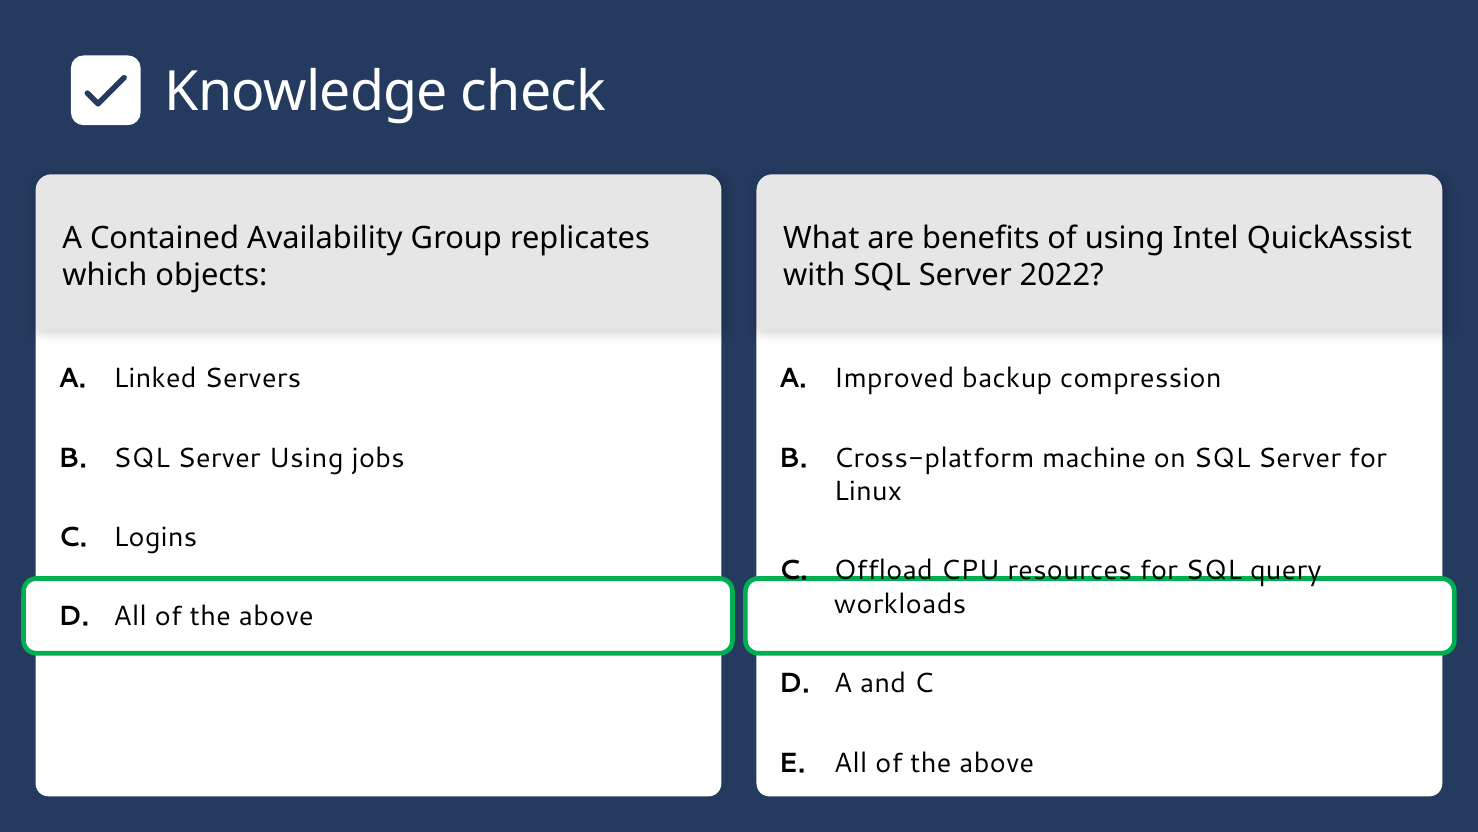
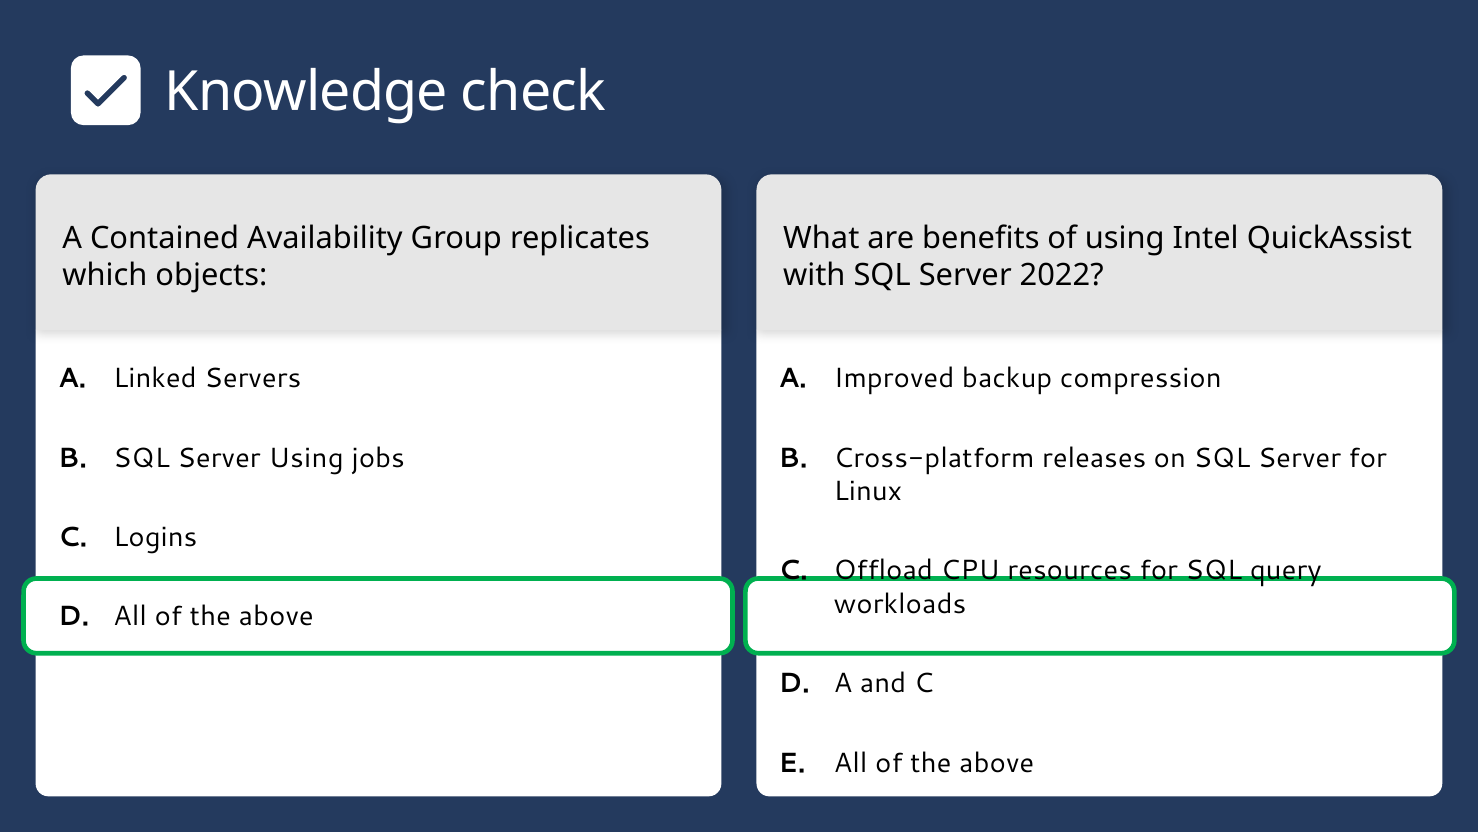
machine: machine -> releases (1094, 458)
